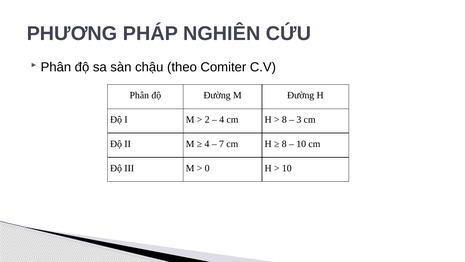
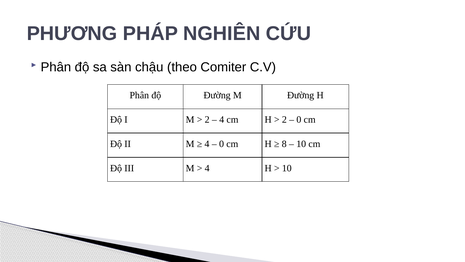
8: 8 -> 2 (284, 119)
3: 3 -> 0 (299, 119)
7: 7 -> 0 (222, 144)
0: 0 -> 4 (207, 168)
